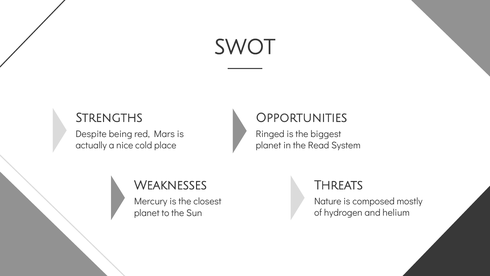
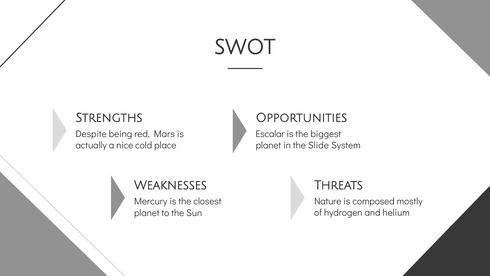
Ringed: Ringed -> Escalar (270, 134)
Read: Read -> Slide (318, 145)
